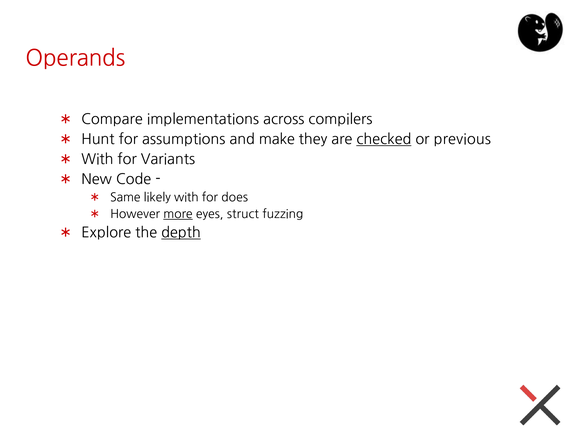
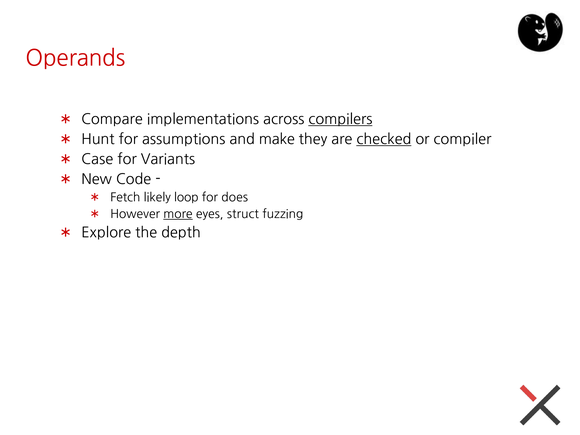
compilers underline: none -> present (340, 119)
previous: previous -> compiler (462, 139)
With: With -> Case (97, 159)
Same: Same -> Fetch (125, 197)
likely with: with -> loop (186, 197)
depth underline: present -> none (181, 233)
